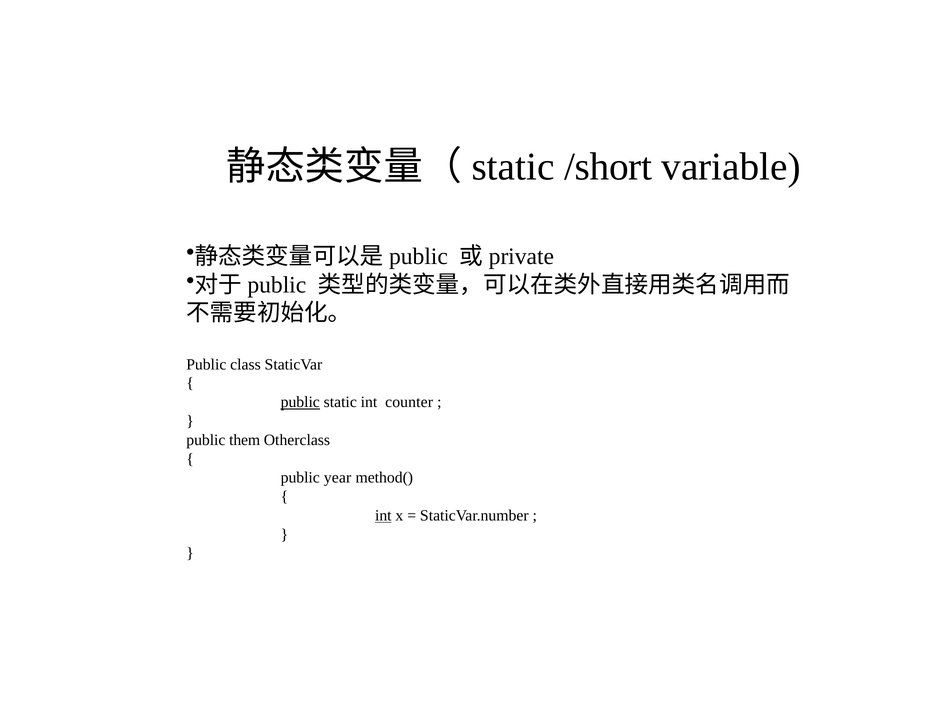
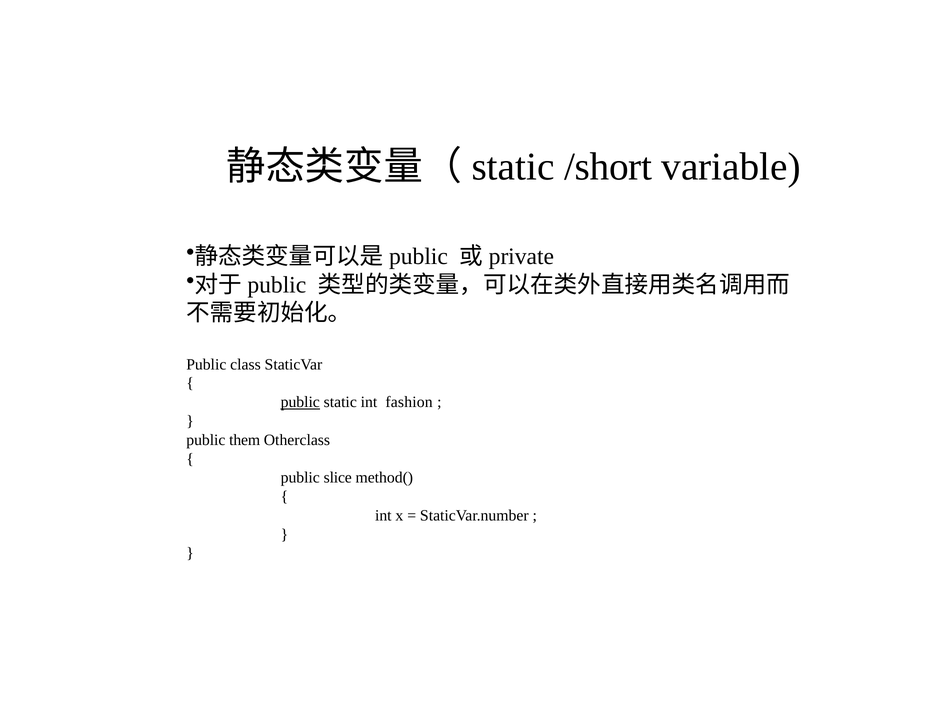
counter: counter -> fashion (409, 402)
year: year -> slice (338, 478)
int underline: present -> none (383, 515)
